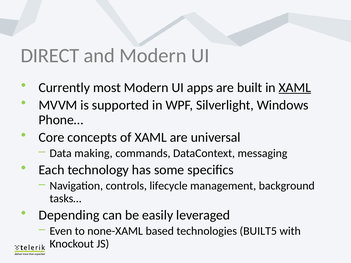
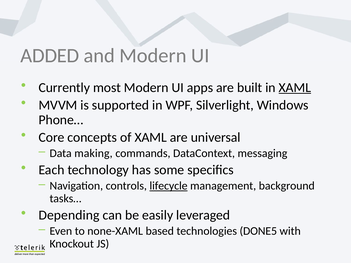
DIRECT: DIRECT -> ADDED (50, 56)
lifecycle underline: none -> present (169, 186)
BUILT5: BUILT5 -> DONE5 (258, 231)
